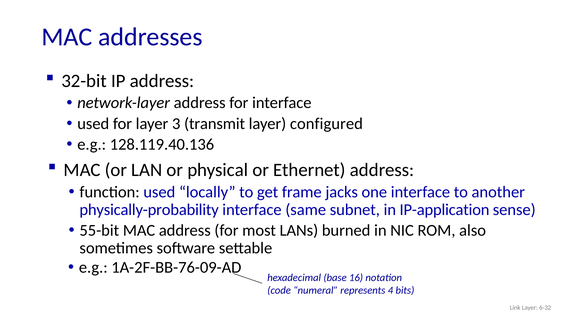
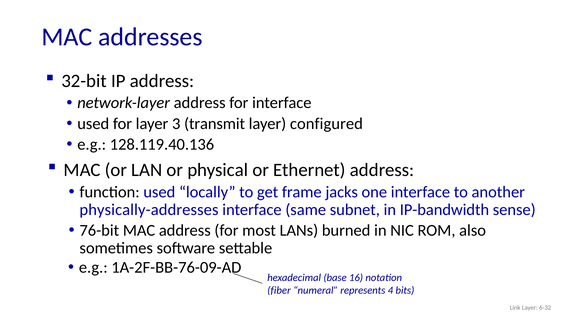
physically-probability: physically-probability -> physically-addresses (149, 210)
IP-application: IP-application -> IP-bandwidth (444, 210)
55-bit: 55-bit -> 76-bit (99, 231)
code: code -> fiber (279, 291)
